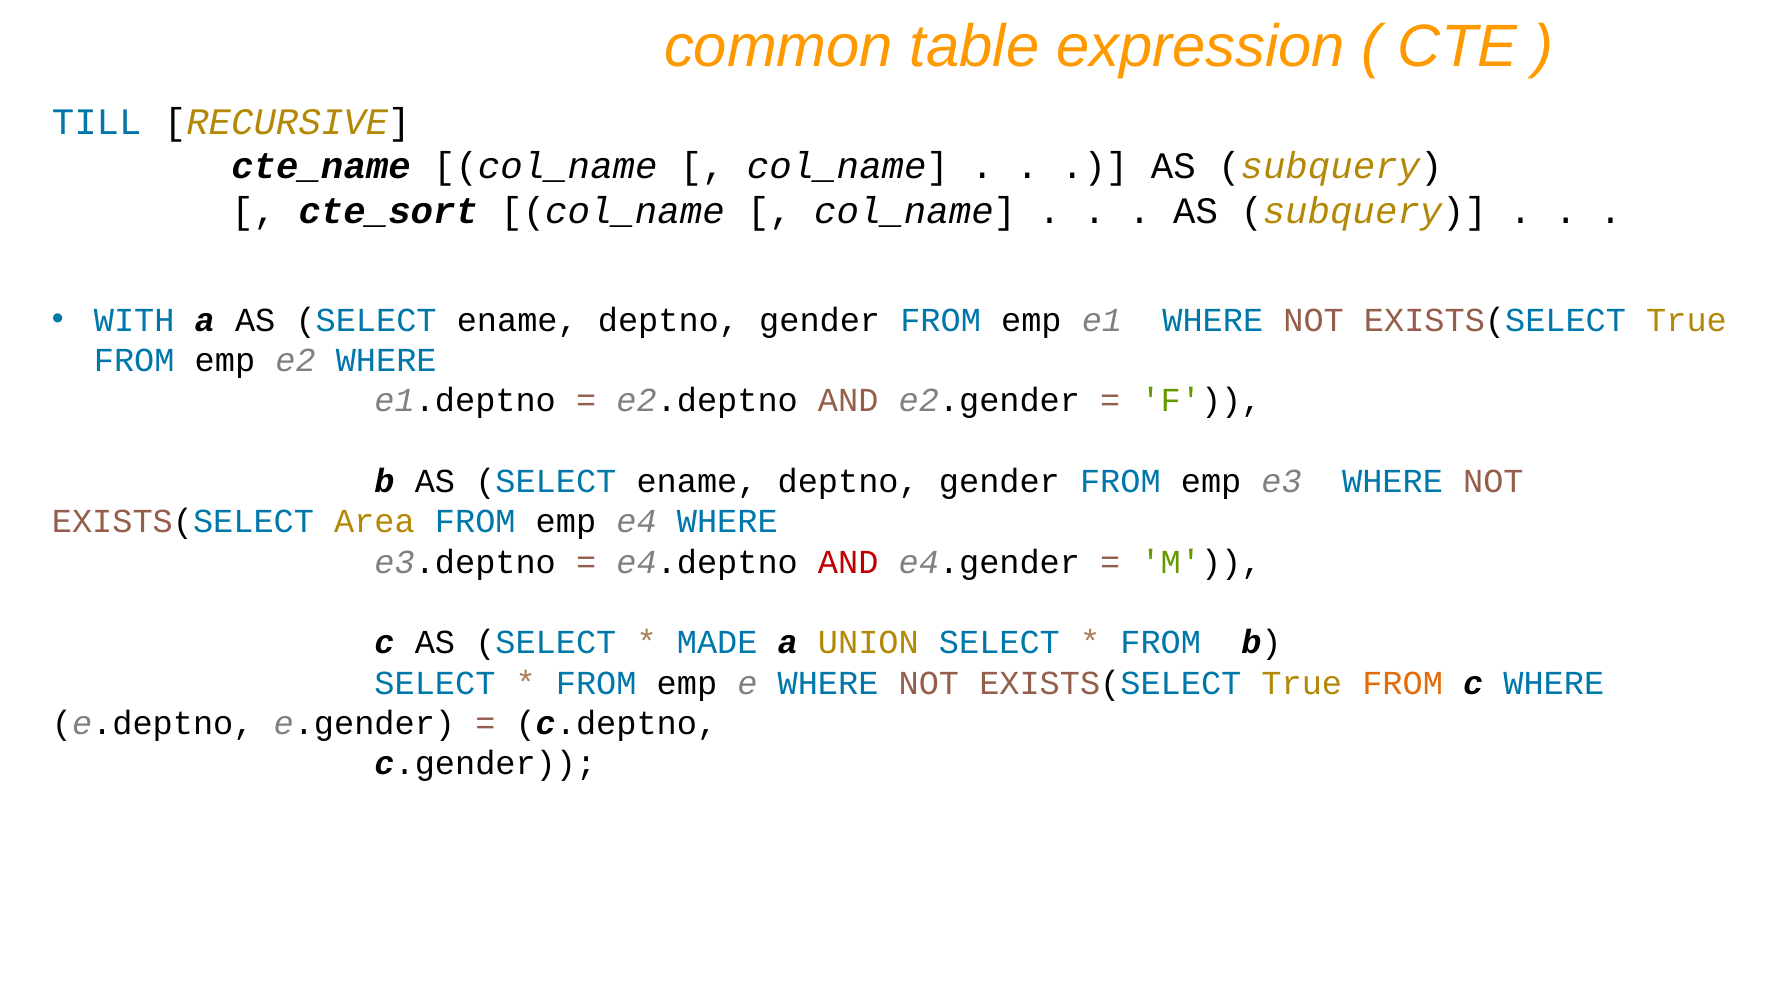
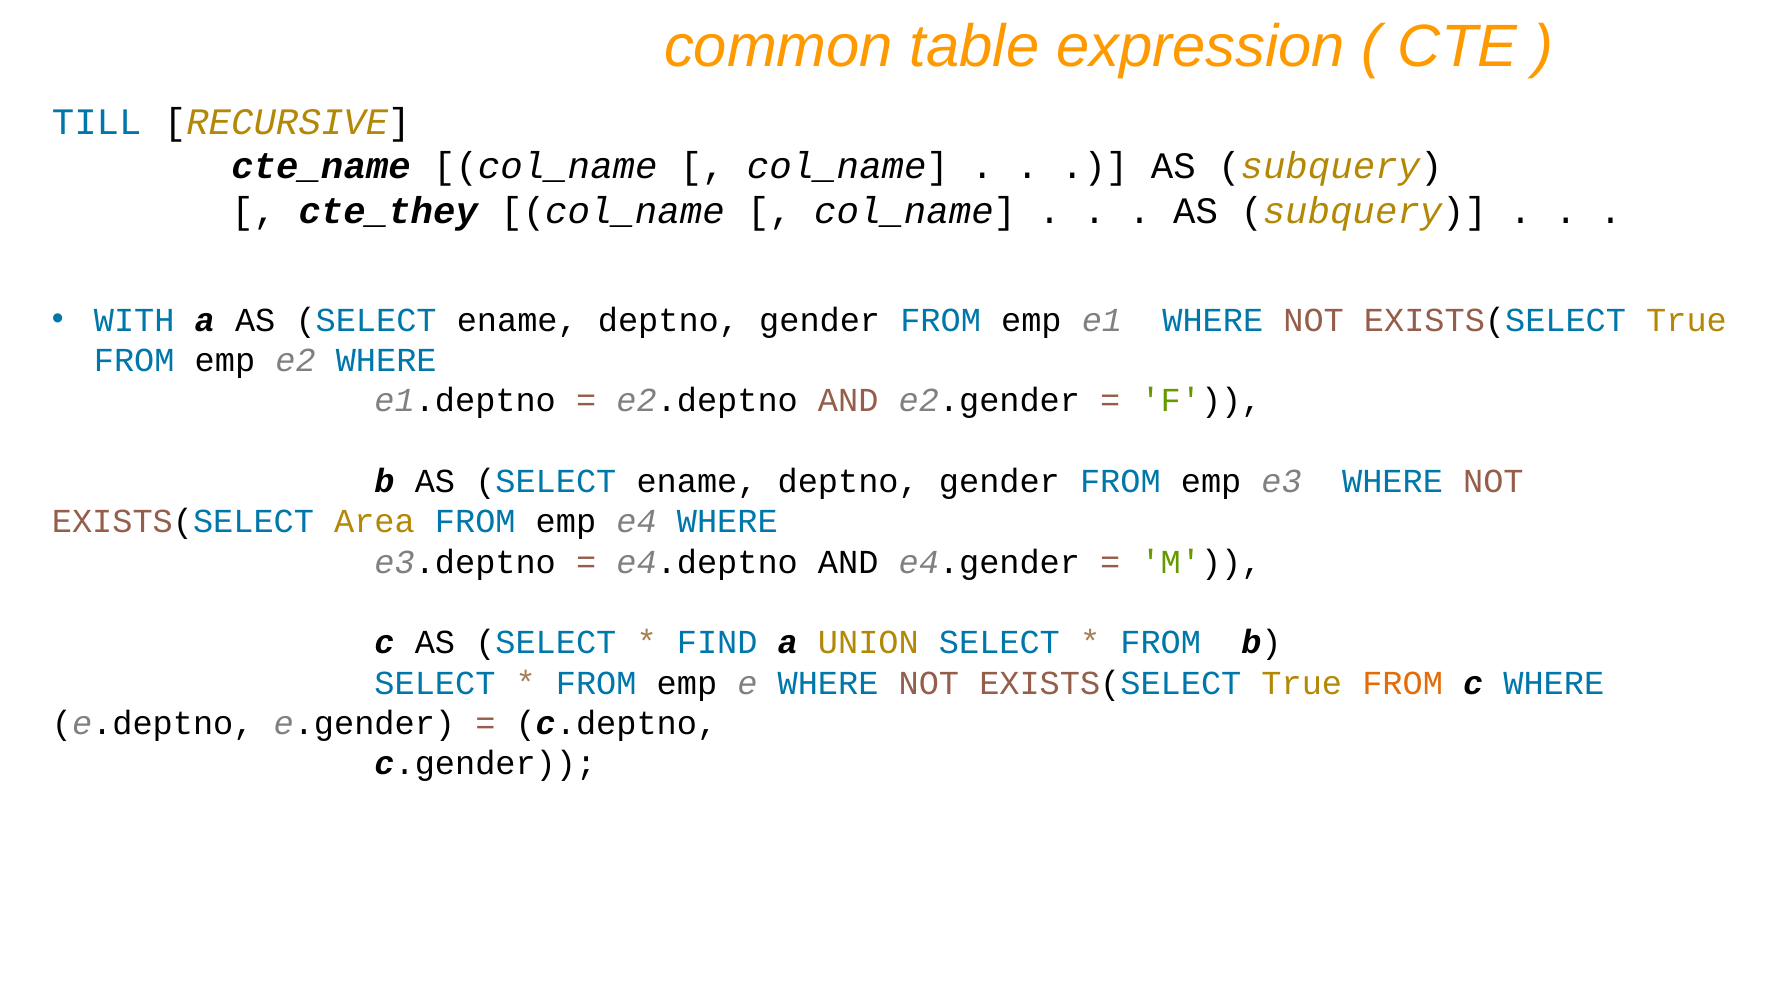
cte_sort: cte_sort -> cte_they (388, 211)
AND colour: red -> black (848, 562)
MADE: MADE -> FIND (717, 643)
